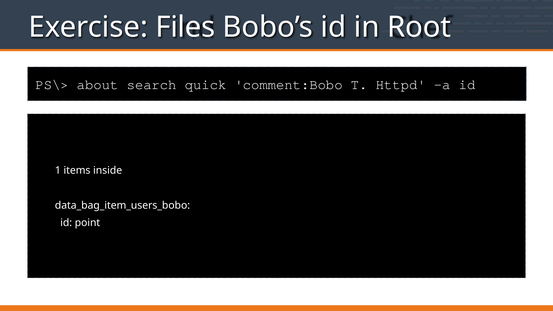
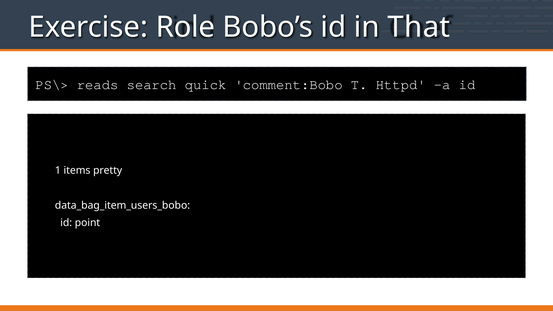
Files: Files -> Role (185, 27)
Root: Root -> That (419, 27)
about: about -> reads (98, 85)
inside: inside -> pretty (108, 170)
